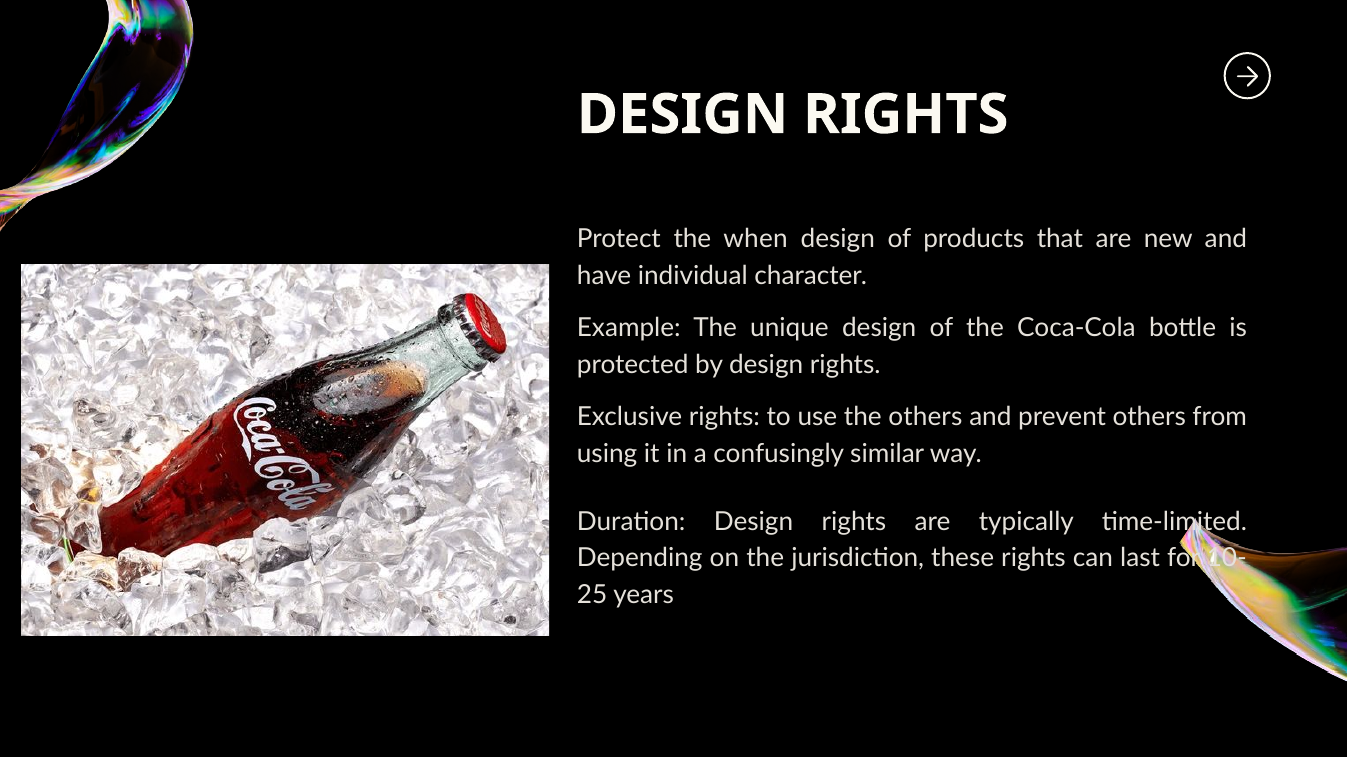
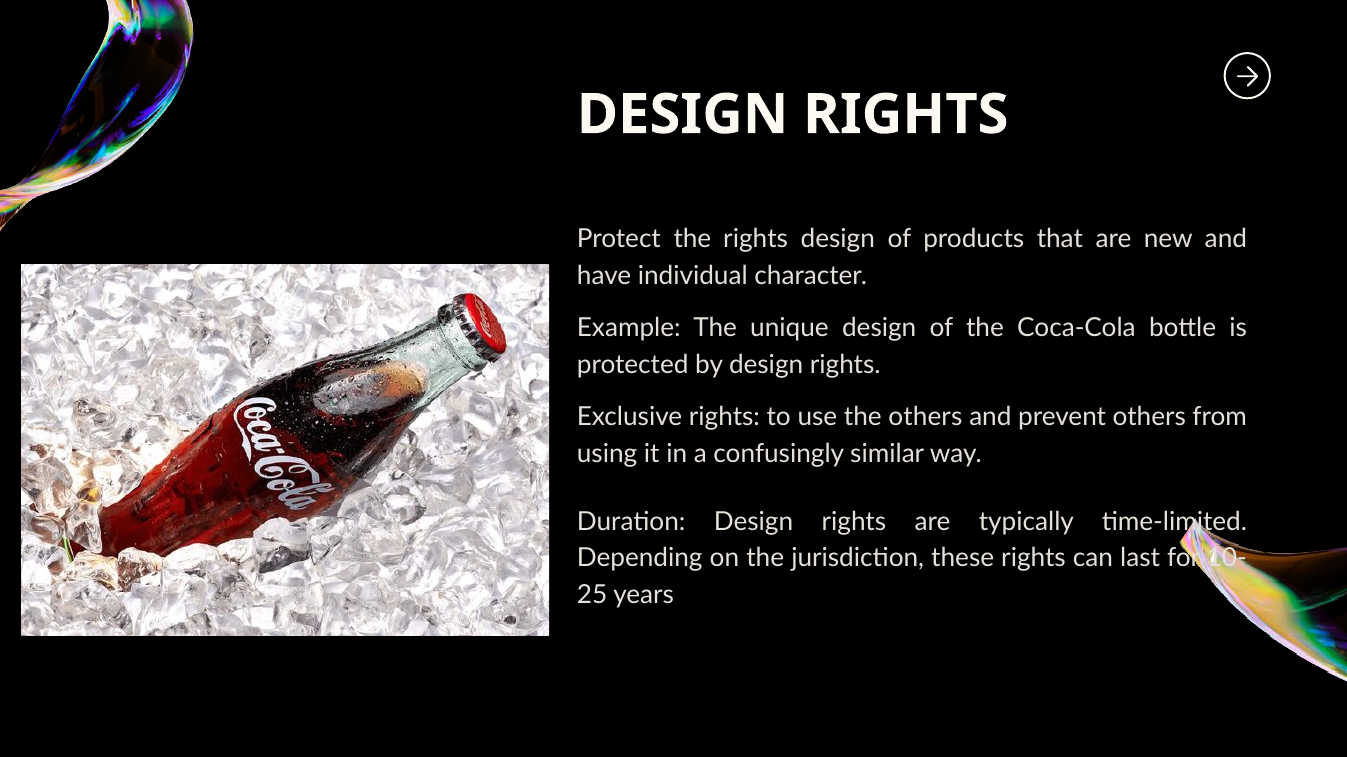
the when: when -> rights (756, 239)
